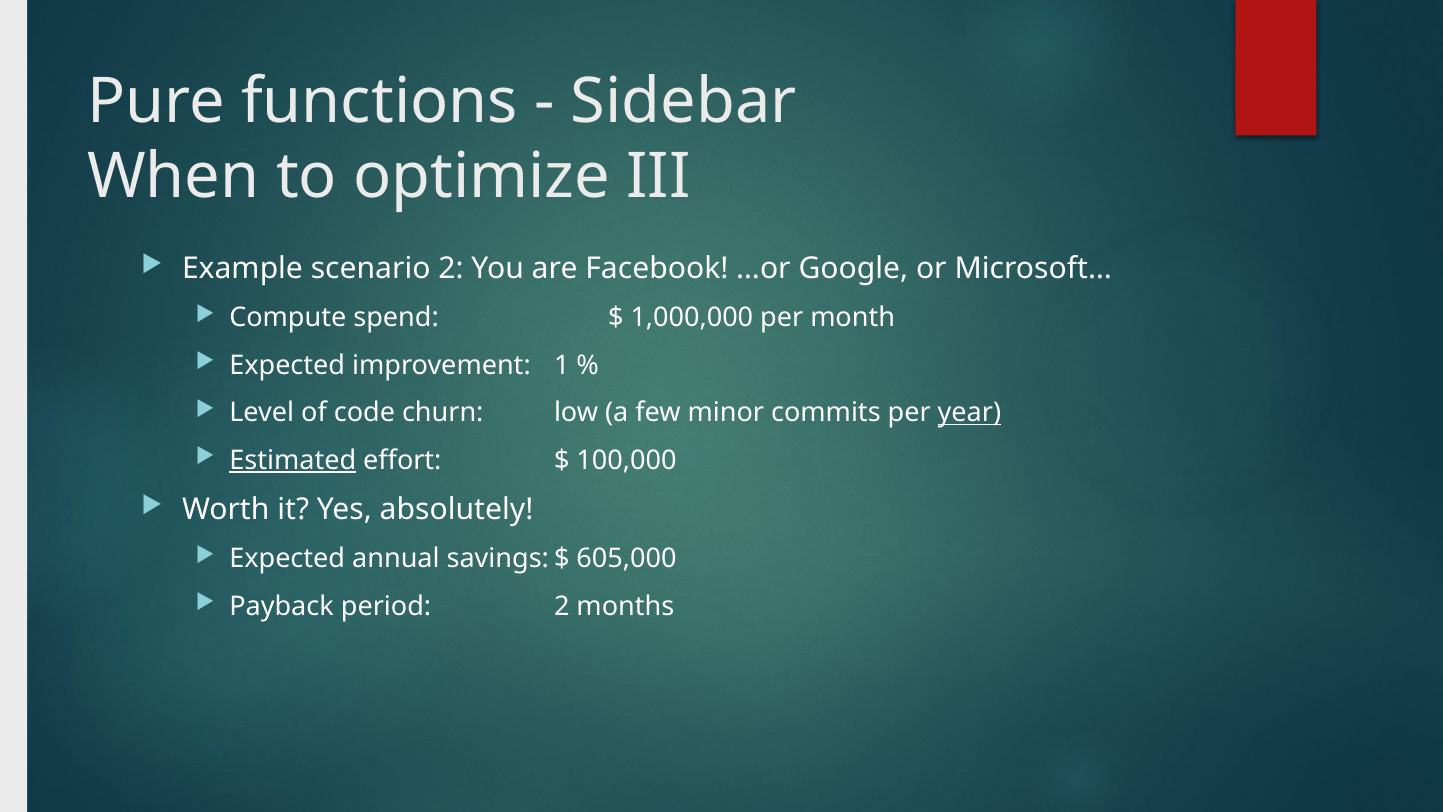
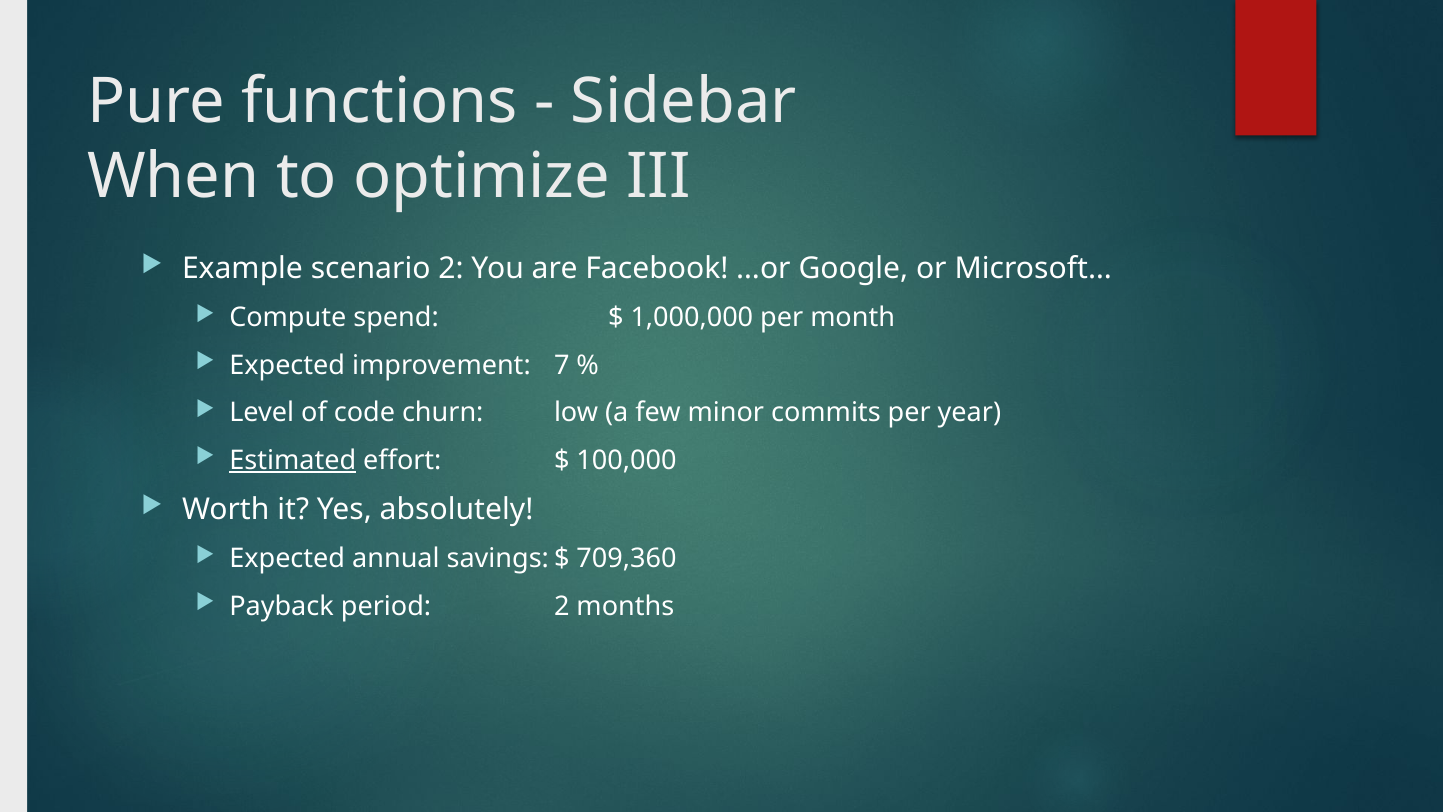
1: 1 -> 7 (562, 365)
year underline: present -> none (969, 413)
605,000: 605,000 -> 709,360 (626, 559)
